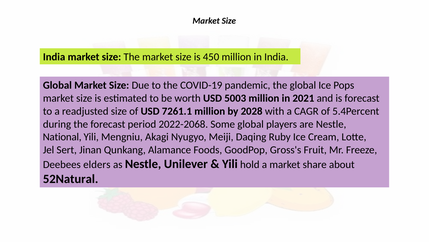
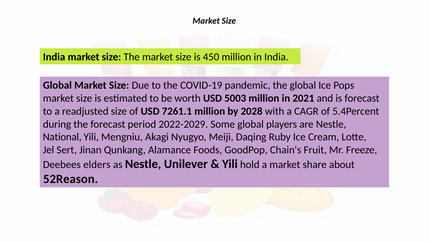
2022-2068: 2022-2068 -> 2022-2029 (183, 124)
Gross's: Gross's -> Chain's (286, 150)
52Natural: 52Natural -> 52Reason (71, 179)
